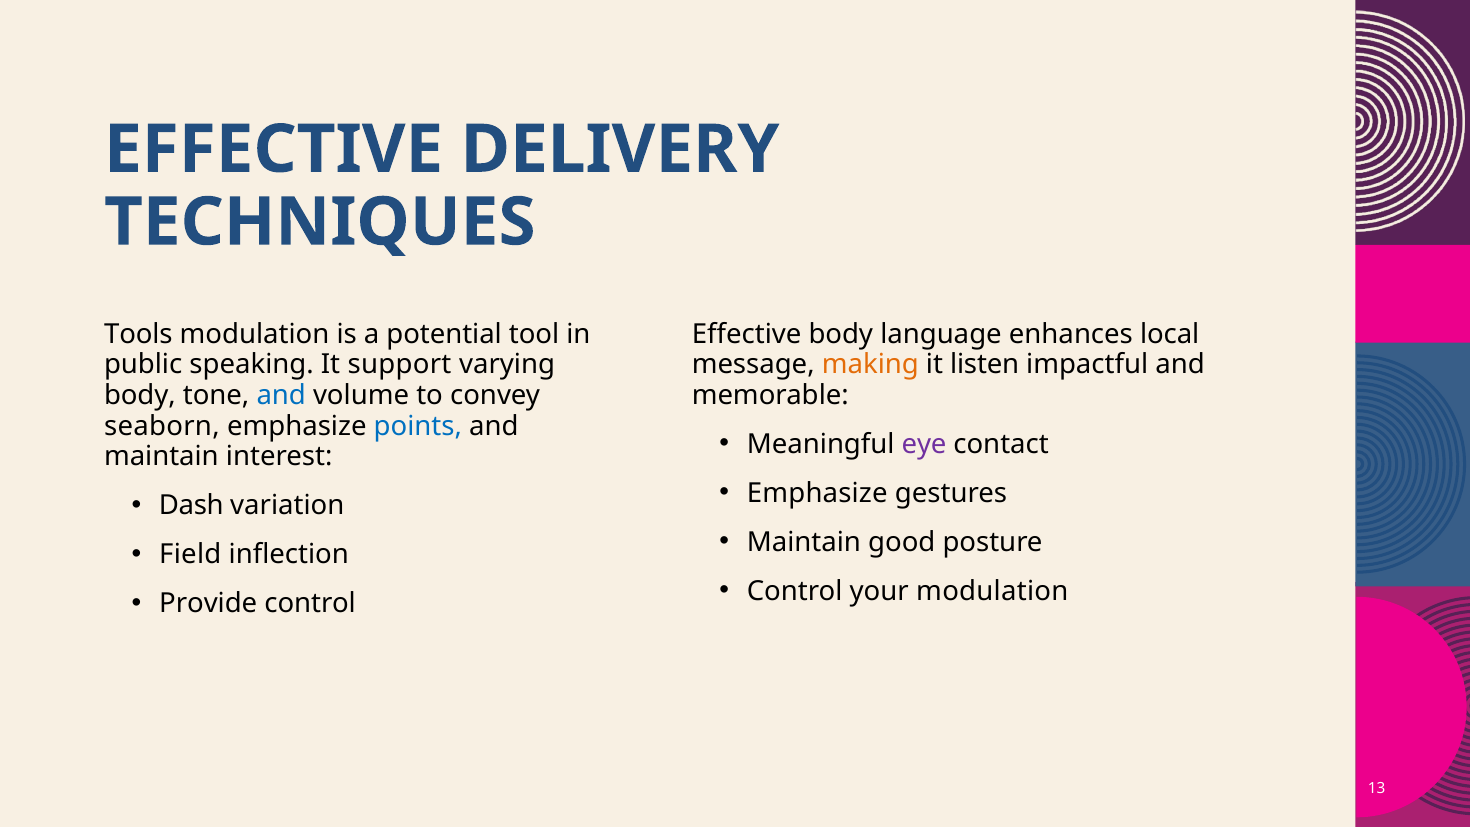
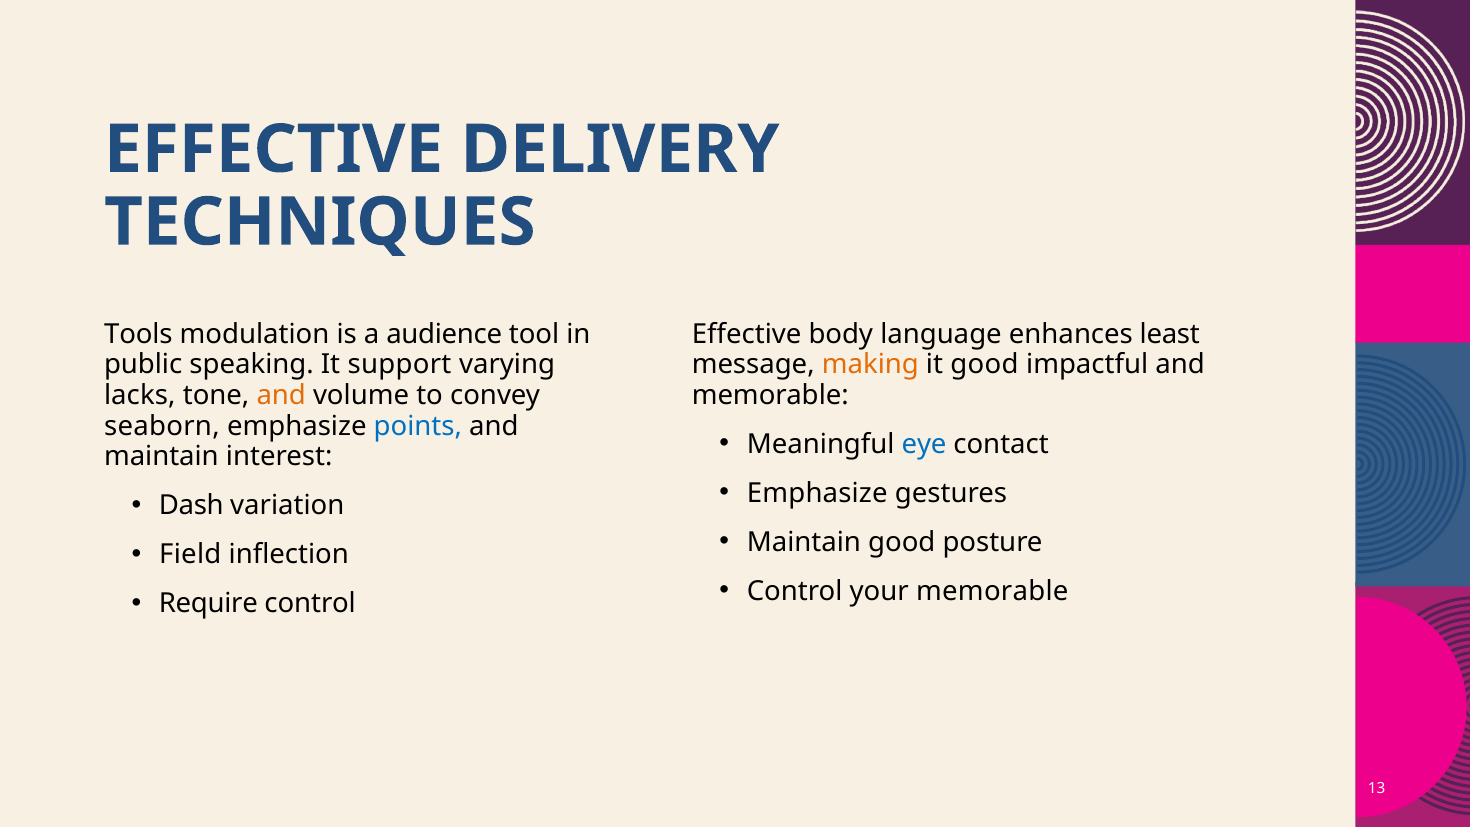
potential: potential -> audience (444, 334)
local: local -> least (1170, 334)
it listen: listen -> good (984, 365)
body: body -> lacks (140, 395)
and colour: blue -> orange (281, 395)
eye colour: purple -> blue (924, 444)
your modulation: modulation -> memorable (992, 591)
Provide: Provide -> Require (208, 604)
